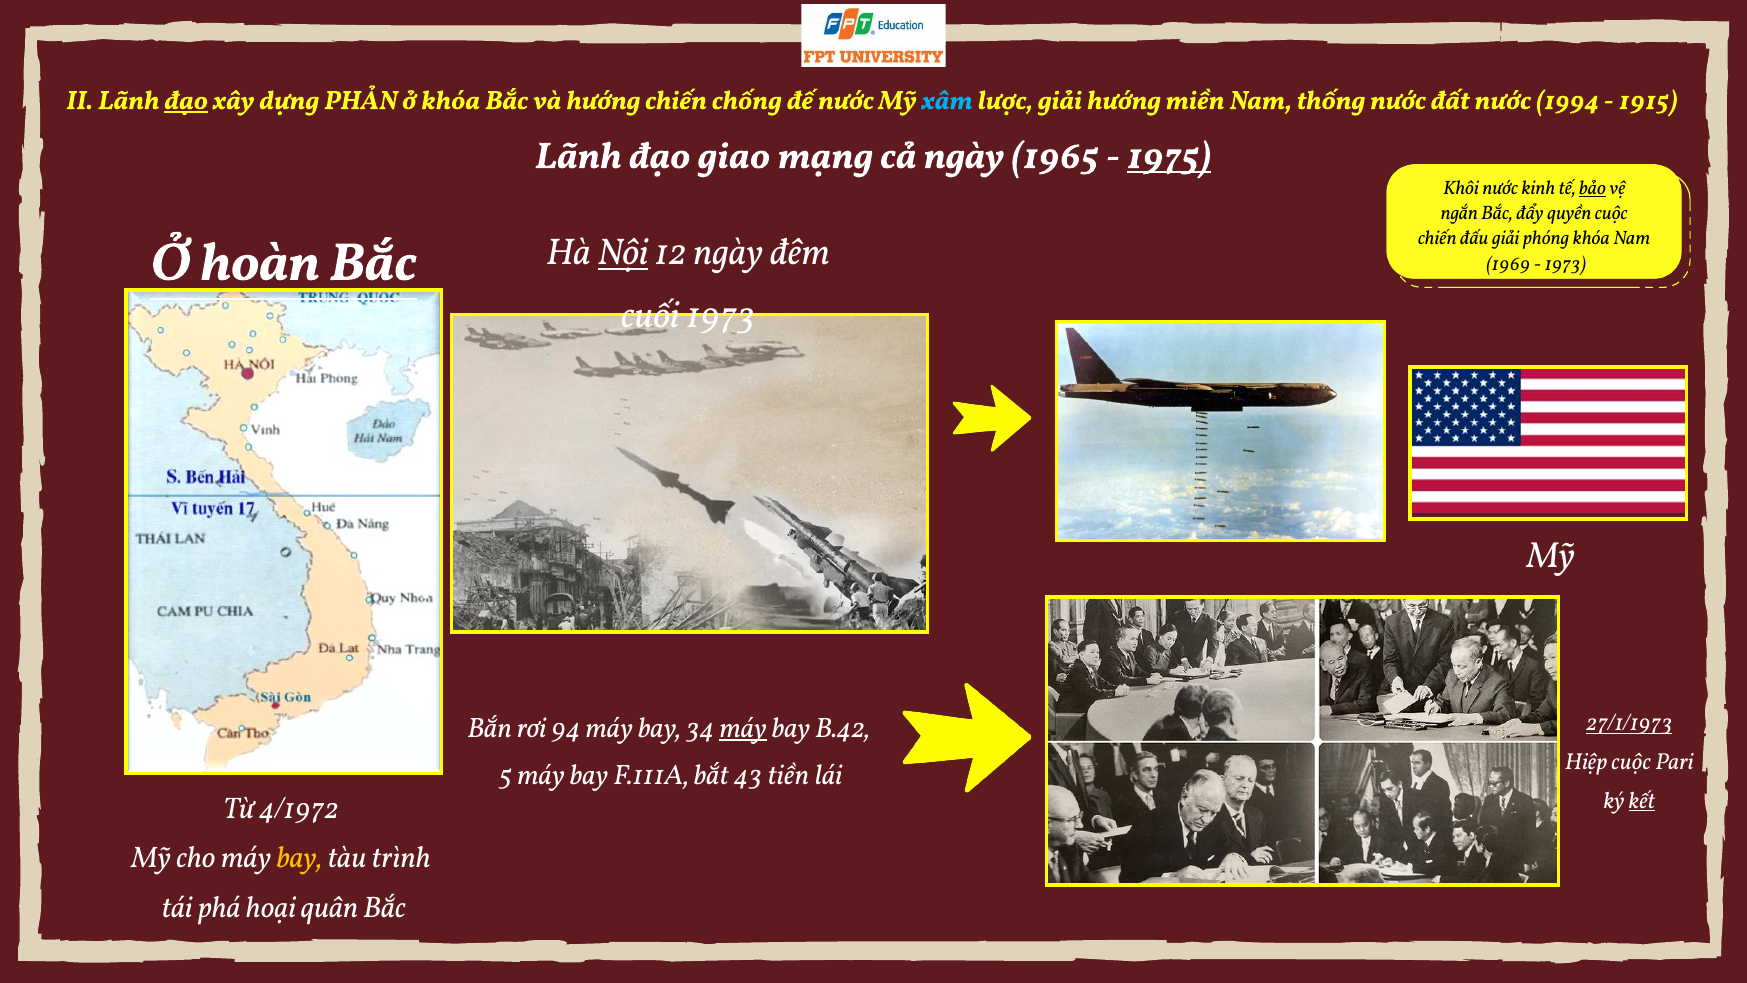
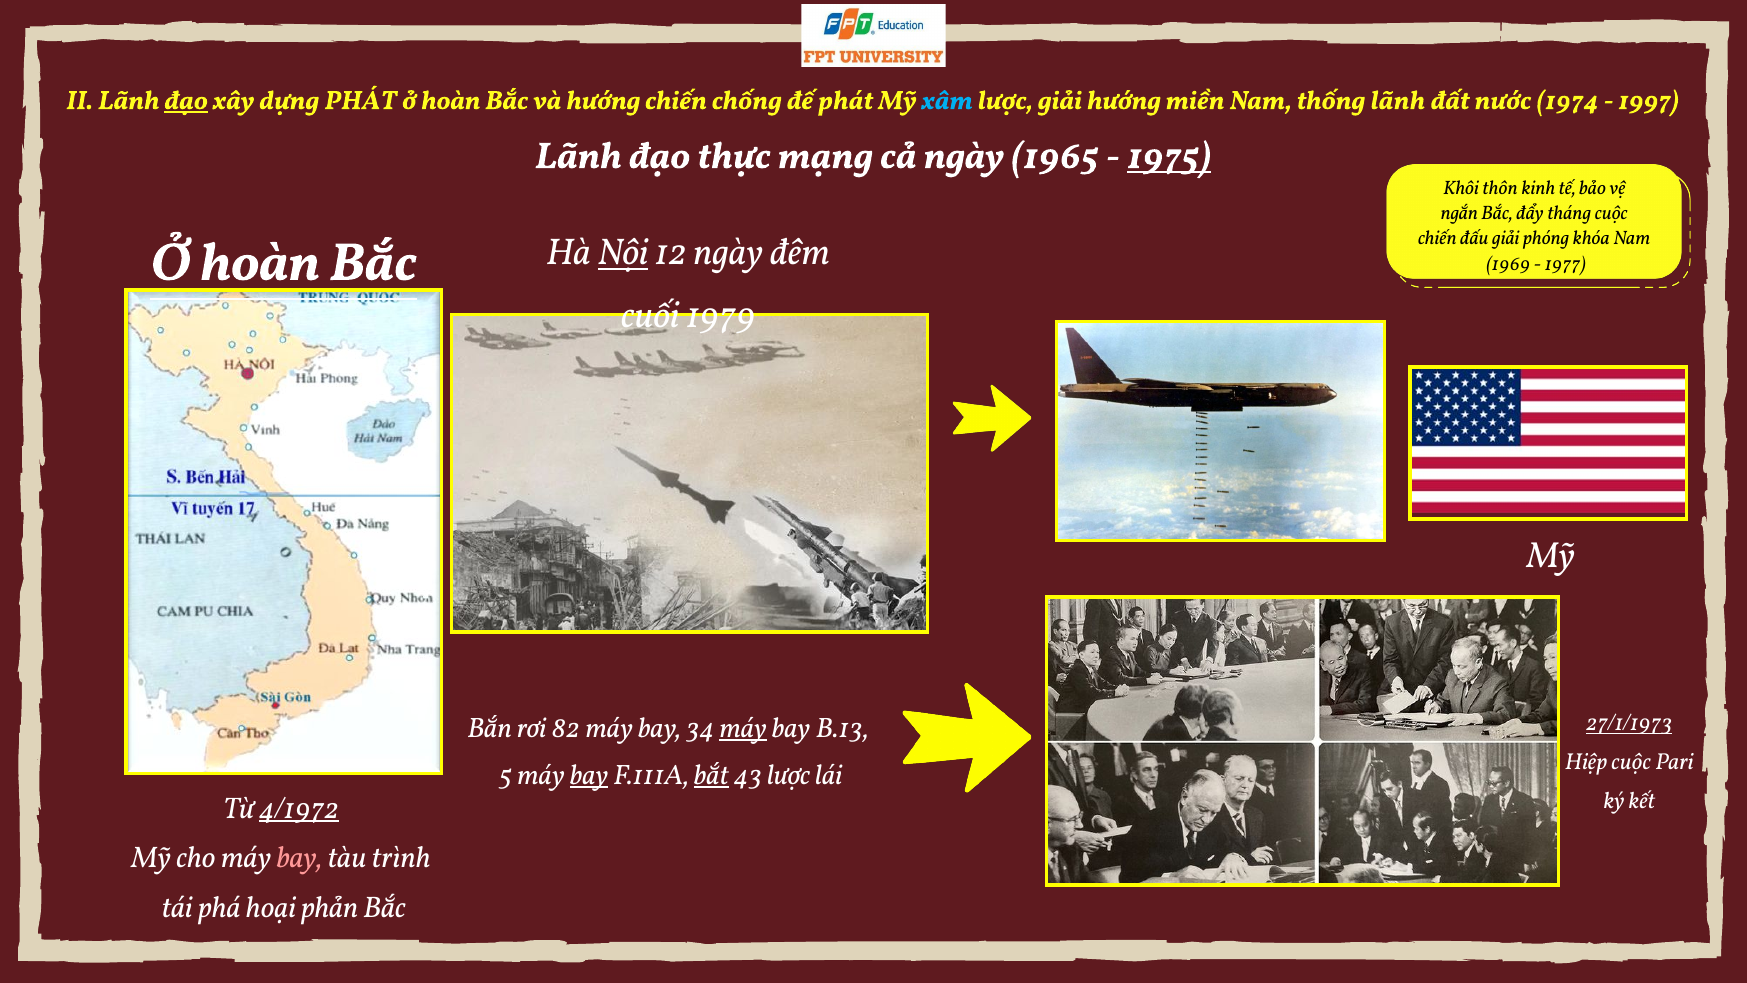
dựng PHẢN: PHẢN -> PHÁT (360, 100)
khóa: khóa -> hoàn (451, 100)
đế nước: nước -> phát (846, 100)
thống nước: nước -> lãnh (1398, 100)
1994: 1994 -> 1974 (1567, 100)
1915: 1915 -> 1997 (1648, 100)
giao: giao -> thực (734, 156)
Khôi nước: nước -> thôn (1500, 188)
bảo underline: present -> none (1593, 188)
quyền: quyền -> tháng (1569, 213)
1973: 1973 -> 1977 (1565, 264)
cuối 1973: 1973 -> 1979 (721, 315)
94: 94 -> 82 (566, 728)
B.42: B.42 -> B.13 (842, 728)
bay underline: none -> present (589, 775)
bắt underline: none -> present (711, 775)
43 tiền: tiền -> lược (789, 775)
kết underline: present -> none (1642, 800)
4/1972 underline: none -> present (299, 808)
bay colour: yellow -> pink (299, 858)
quân: quân -> phản (330, 907)
